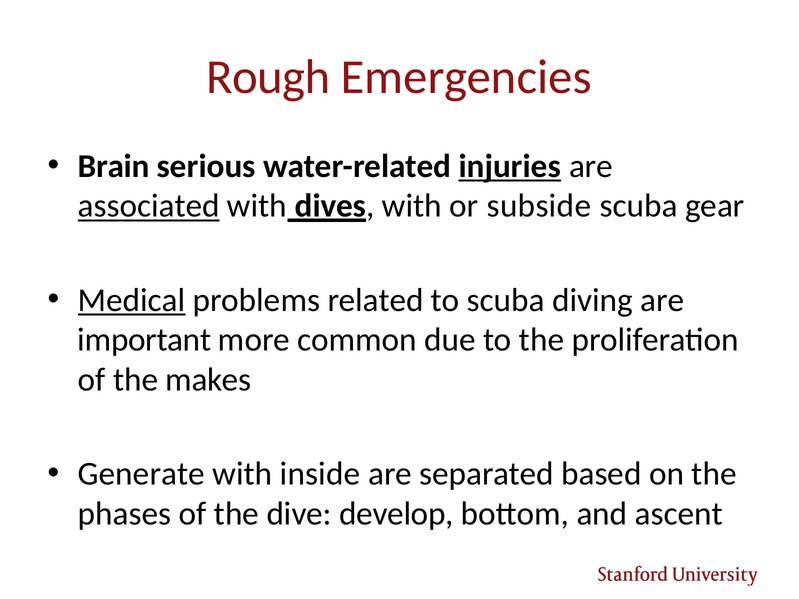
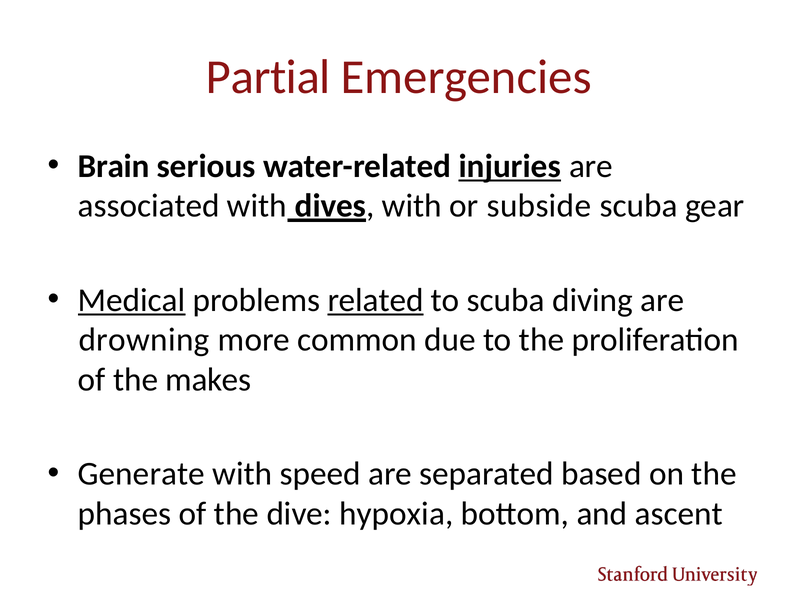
Rough: Rough -> Partial (268, 77)
associated underline: present -> none (149, 206)
related underline: none -> present (376, 300)
important: important -> drowning (144, 340)
inside: inside -> speed (320, 474)
develop: develop -> hypoxia (396, 514)
